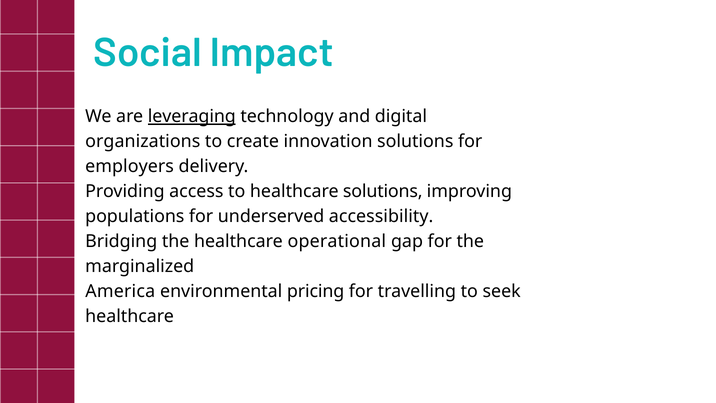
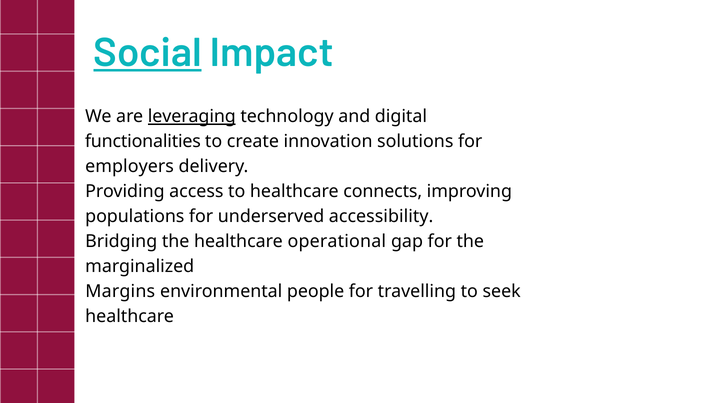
Social underline: none -> present (148, 53)
organizations: organizations -> functionalities (143, 141)
healthcare solutions: solutions -> connects (383, 191)
America: America -> Margins (120, 291)
pricing: pricing -> people (316, 291)
